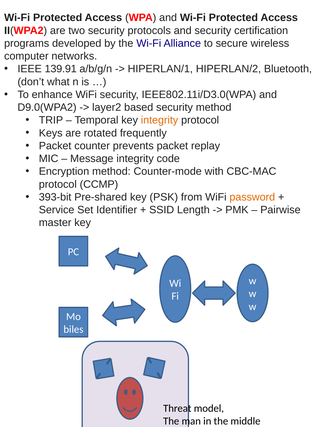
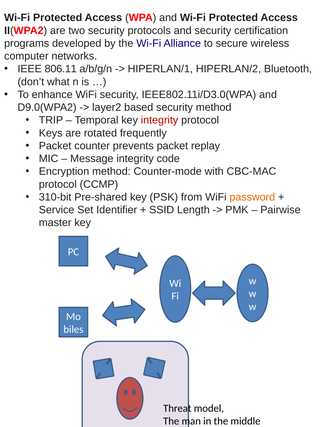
139.91: 139.91 -> 806.11 (61, 69)
integrity colour: orange -> red (160, 120)
393-bit: 393-bit -> 310-bit (55, 197)
